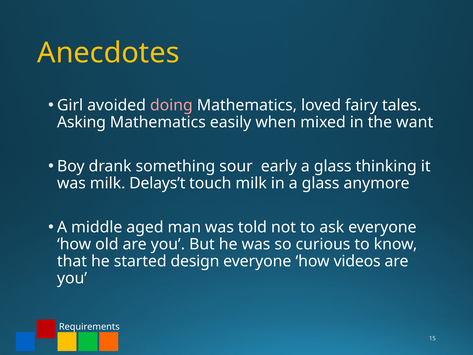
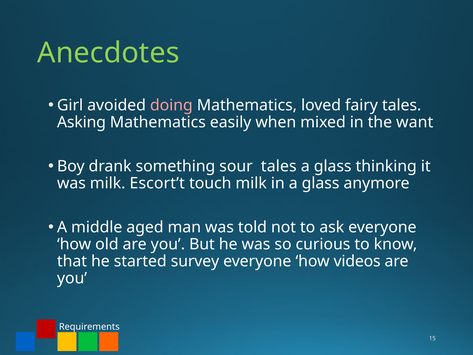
Anecdotes colour: yellow -> light green (108, 53)
sour early: early -> tales (279, 166)
Delays’t: Delays’t -> Escort’t (157, 183)
design: design -> survey (195, 261)
